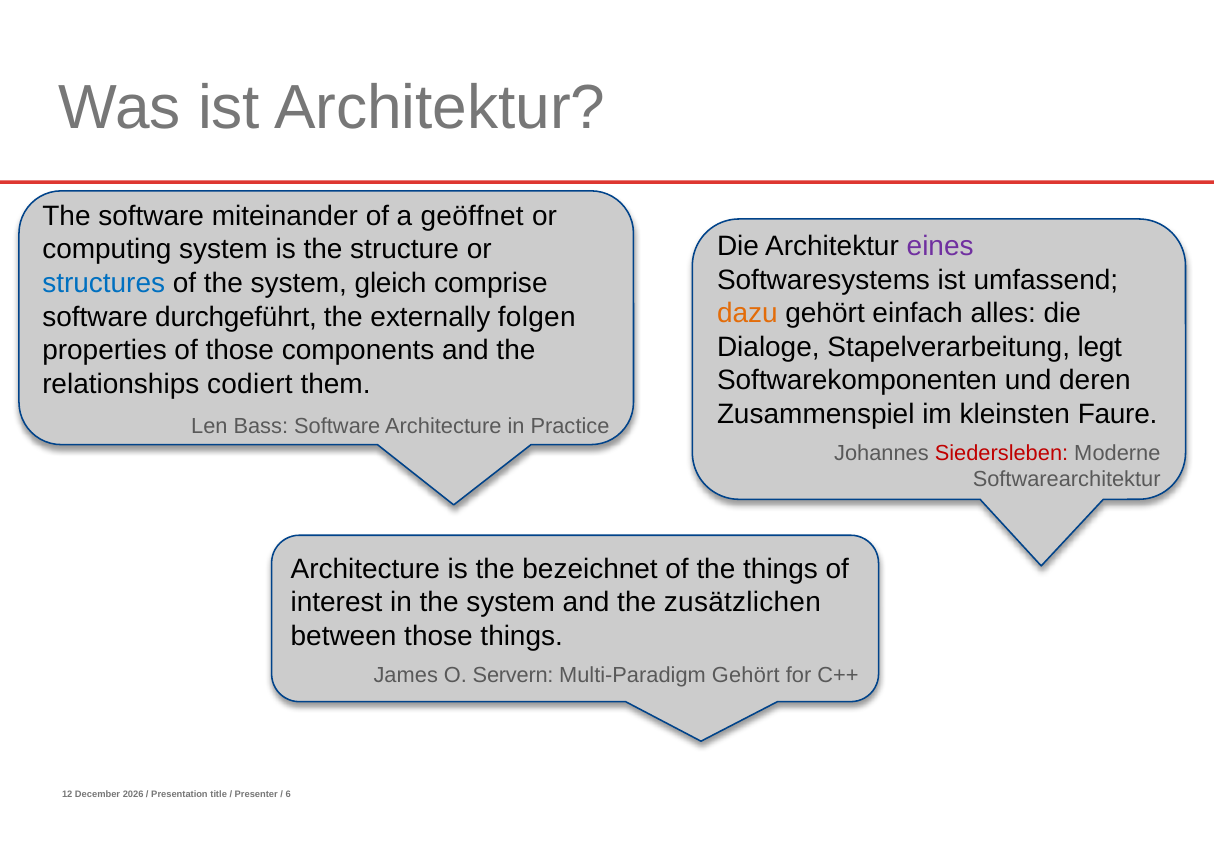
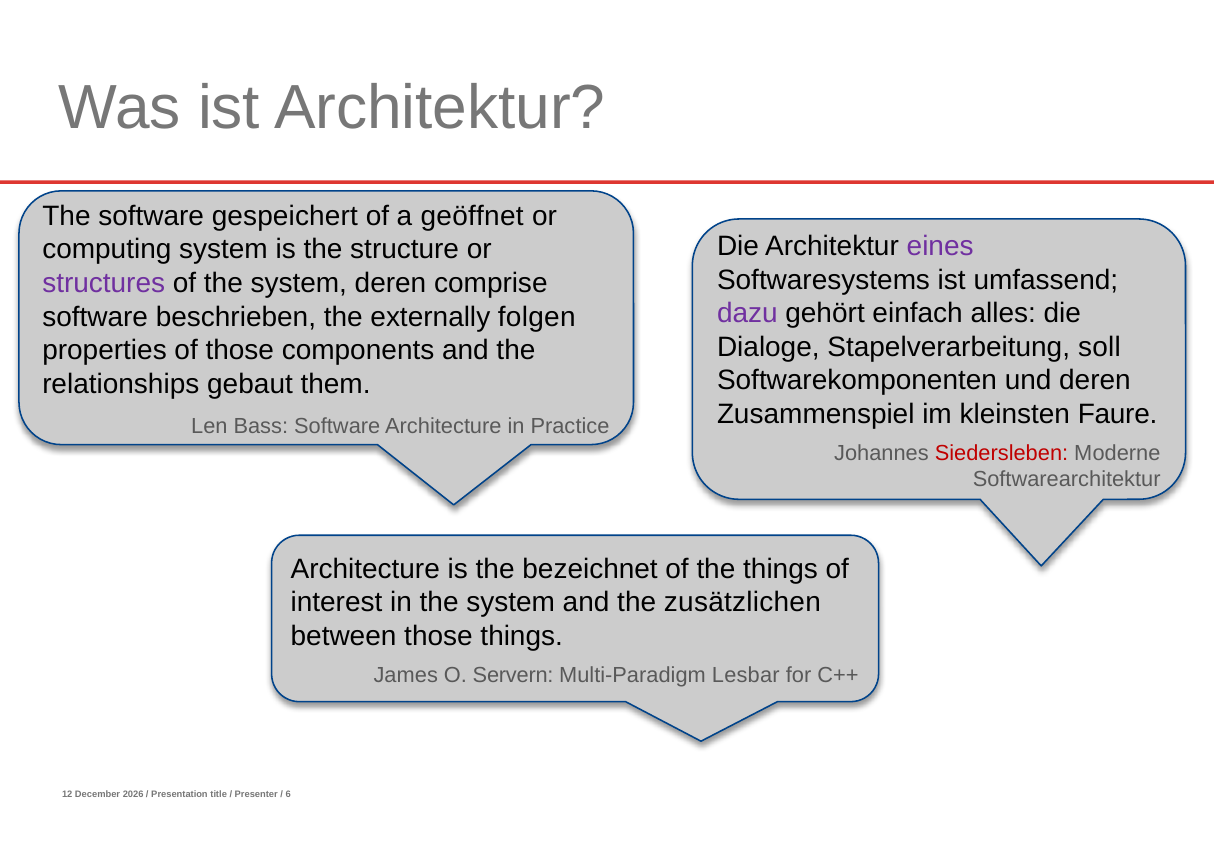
miteinander: miteinander -> gespeichert (285, 216)
structures colour: blue -> purple (104, 283)
system gleich: gleich -> deren (391, 283)
dazu colour: orange -> purple (747, 313)
durchgeführt: durchgeführt -> beschrieben (236, 317)
legt: legt -> soll (1099, 347)
codiert: codiert -> gebaut (250, 384)
Multi-Paradigm Gehört: Gehört -> Lesbar (746, 675)
